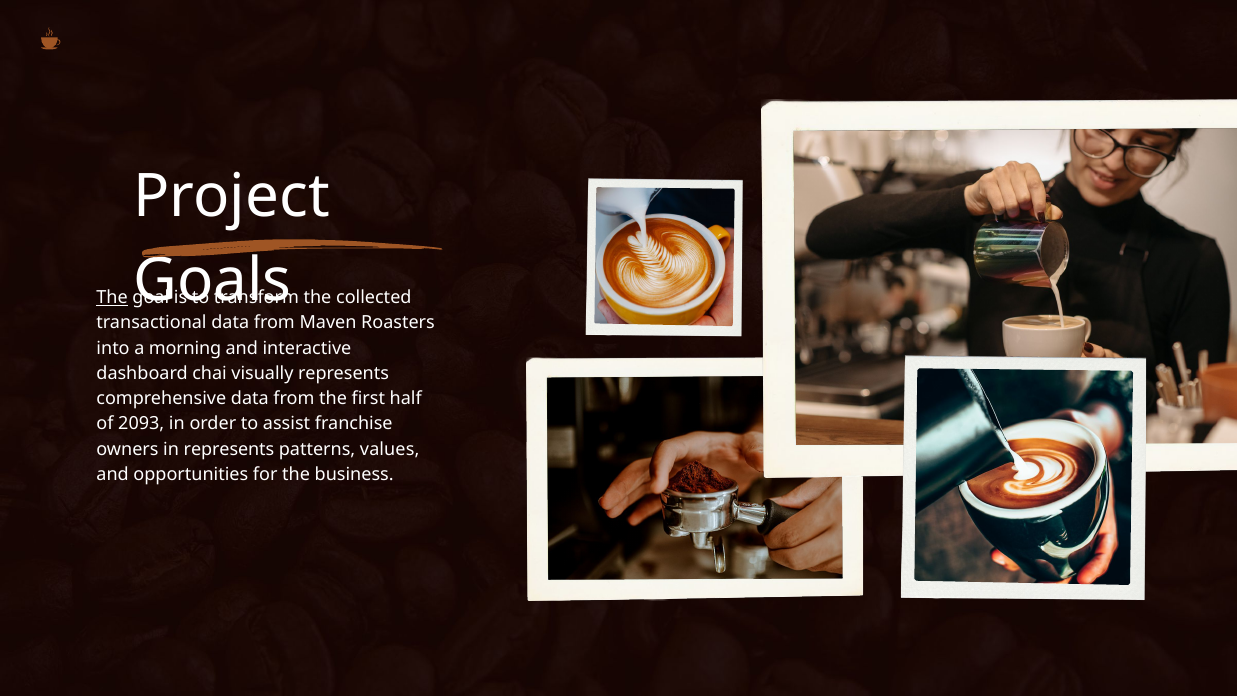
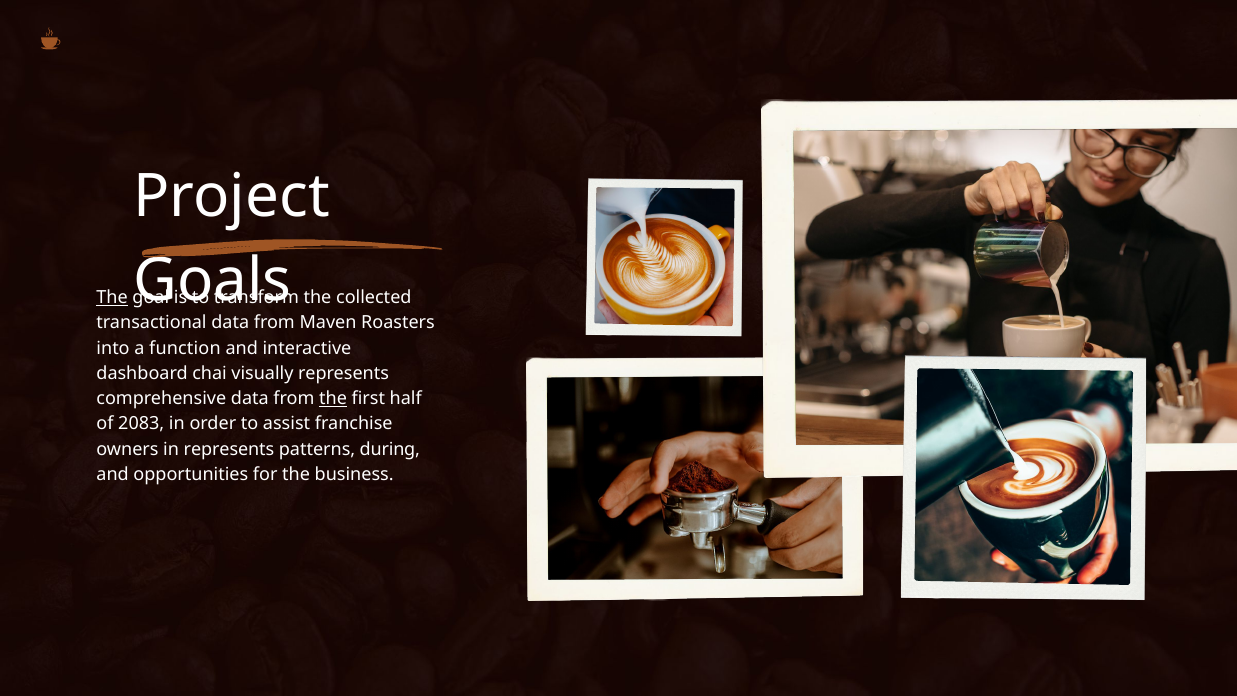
morning: morning -> function (185, 348)
the underline: none -> present (333, 399)
2093: 2093 -> 2083 (141, 424)
values: values -> during (390, 449)
